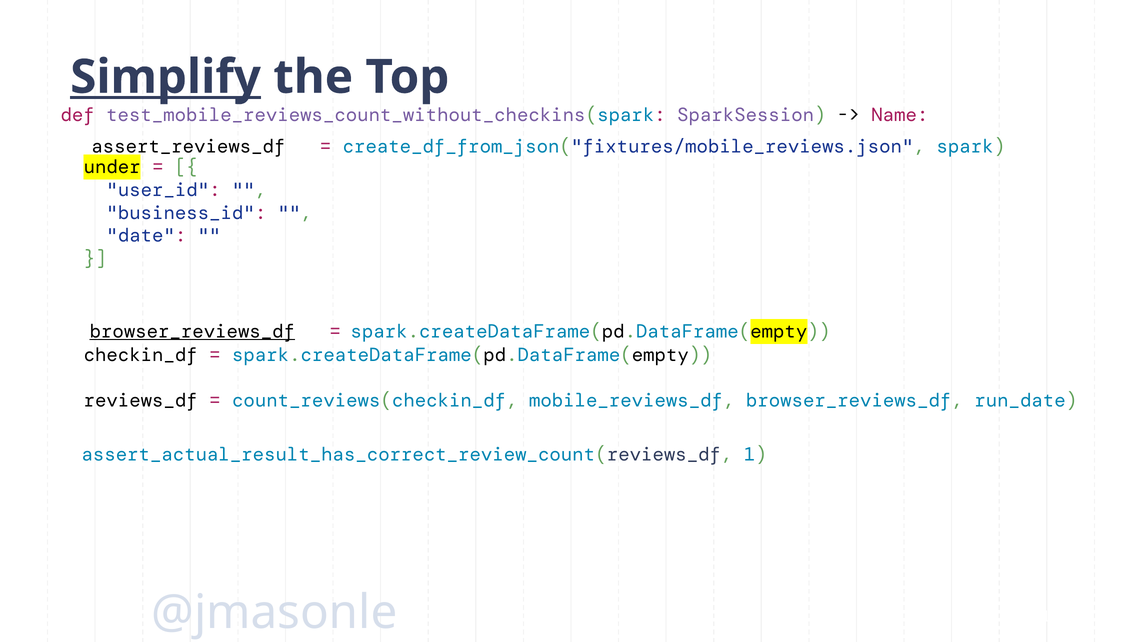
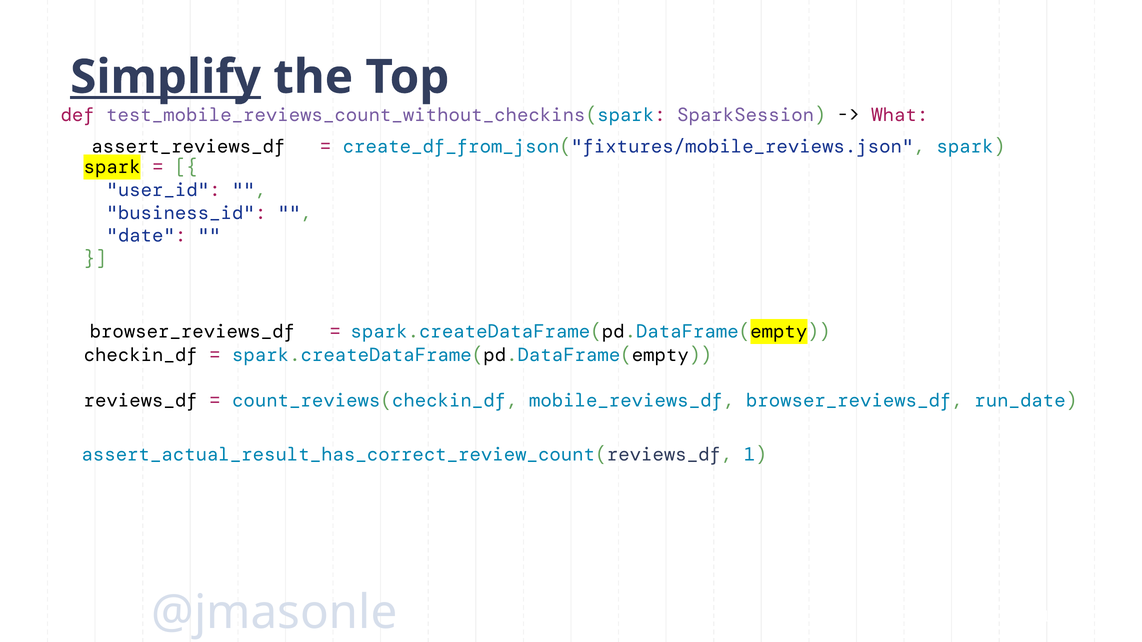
Name: Name -> What (900, 115)
under: under -> spark (112, 167)
browser_reviews_df underline: present -> none (192, 332)
